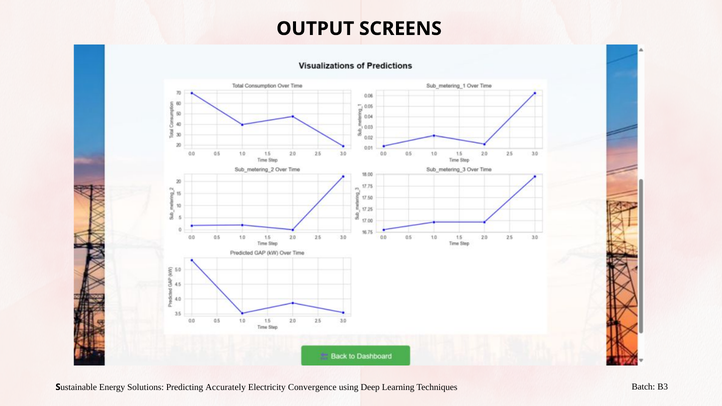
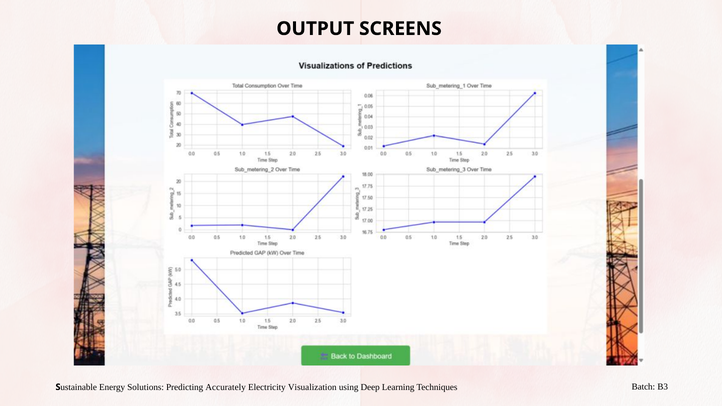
Convergence: Convergence -> Visualization (312, 387)
